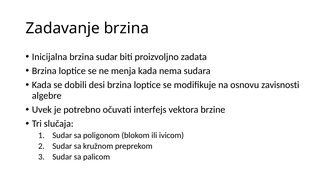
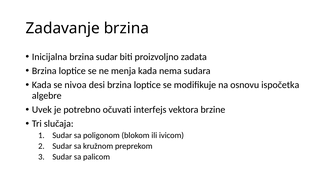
dobili: dobili -> nivoa (75, 85)
zavisnosti: zavisnosti -> ispočetka (280, 85)
